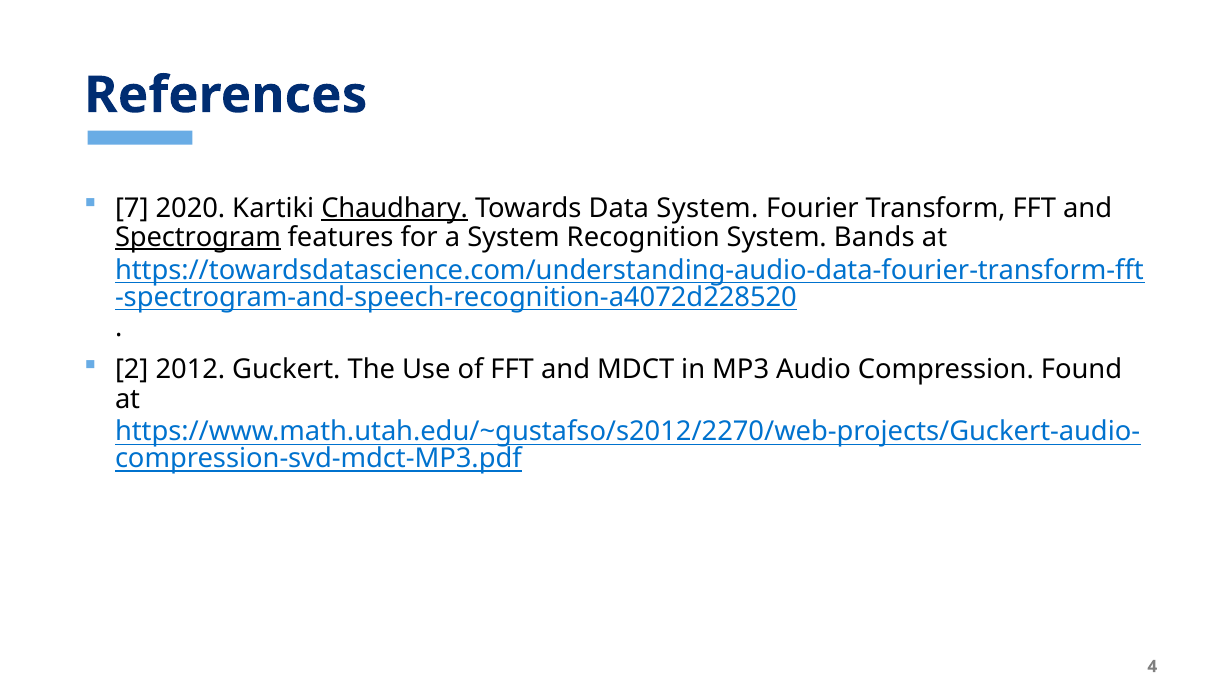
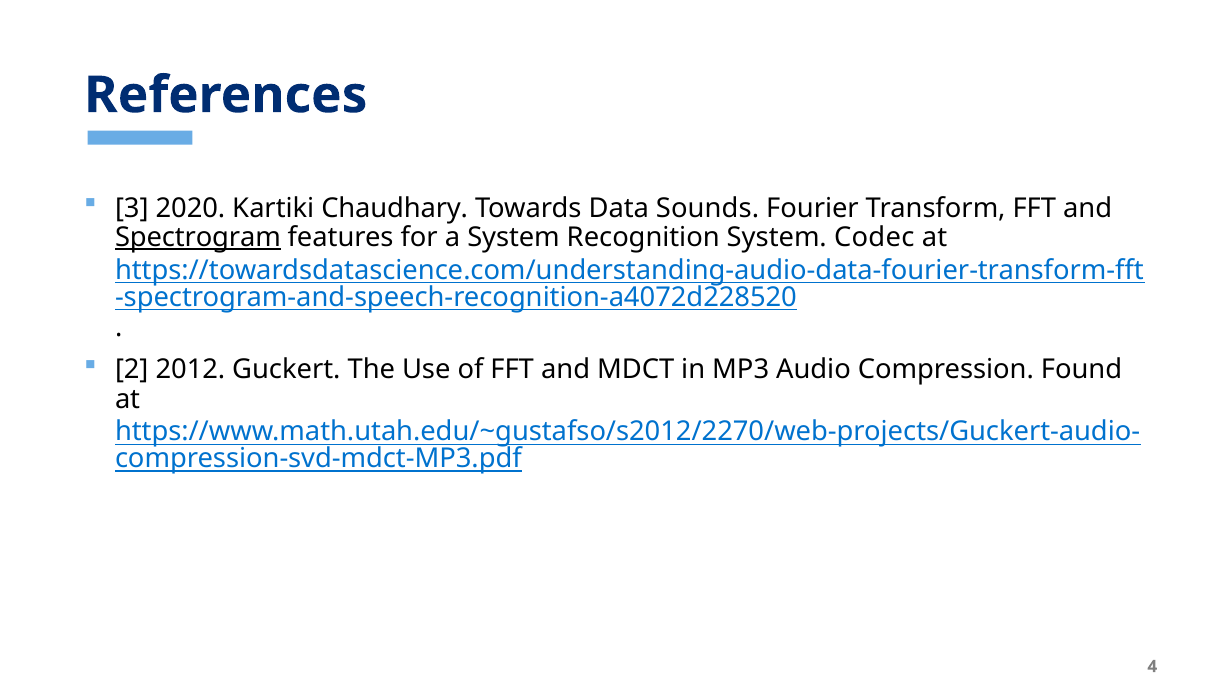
7: 7 -> 3 (132, 208)
Chaudhary underline: present -> none (395, 208)
Data System: System -> Sounds (708, 208)
Bands: Bands -> Codec (874, 238)
